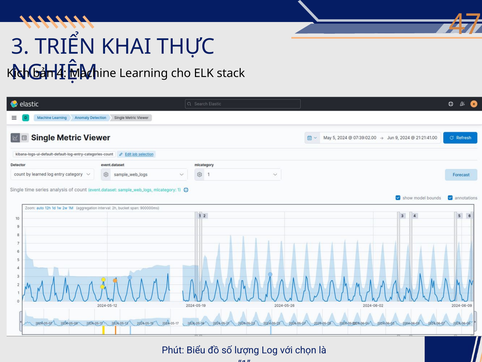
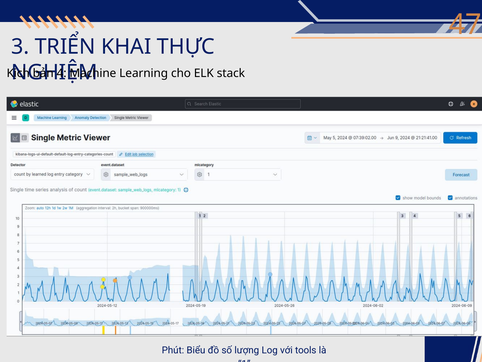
chọn: chọn -> tools (306, 350)
